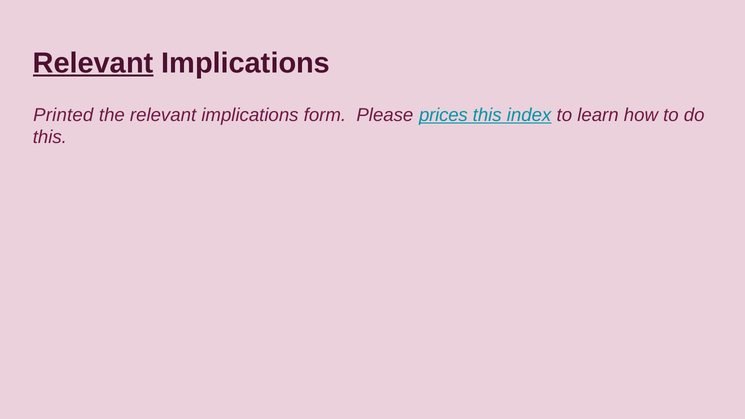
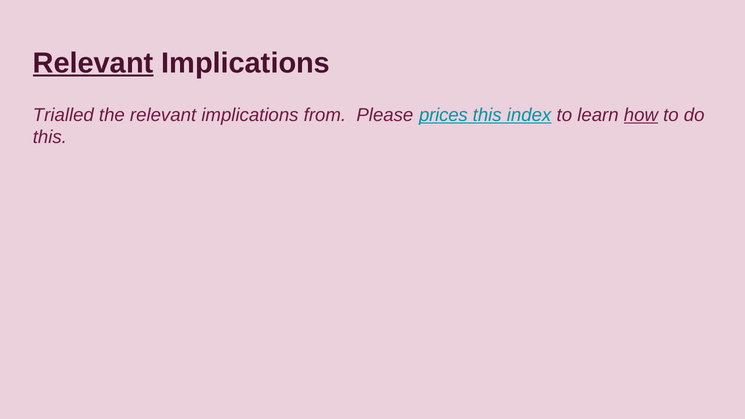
Printed: Printed -> Trialled (63, 115)
form: form -> from (325, 115)
how underline: none -> present (641, 115)
